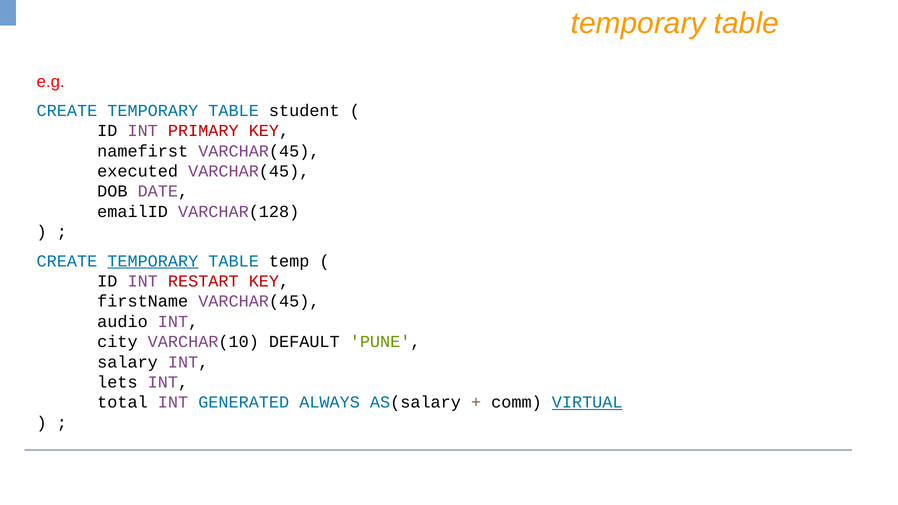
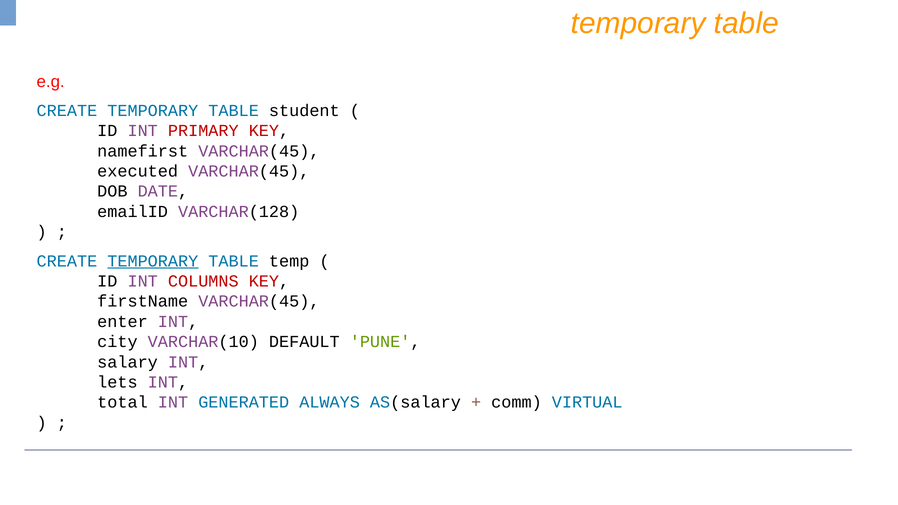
RESTART: RESTART -> COLUMNS (203, 281)
audio: audio -> enter (122, 322)
VIRTUAL underline: present -> none (587, 402)
